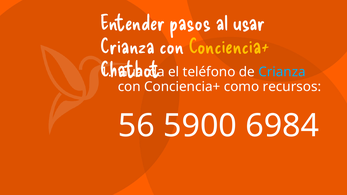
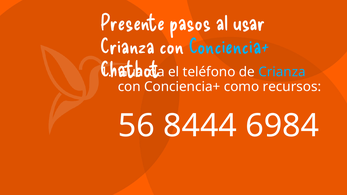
Entender: Entender -> Presente (133, 23)
Conciencia+ colour: yellow -> light blue (229, 47)
5900: 5900 -> 8444 (200, 126)
